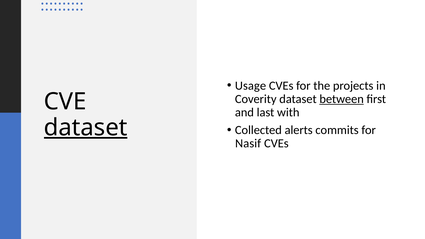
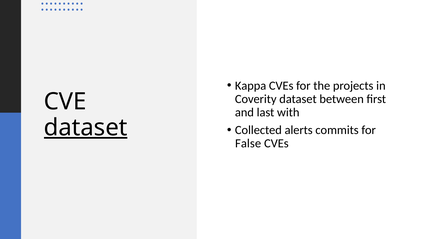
Usage: Usage -> Kappa (251, 86)
between underline: present -> none (342, 99)
Nasif: Nasif -> False (248, 144)
